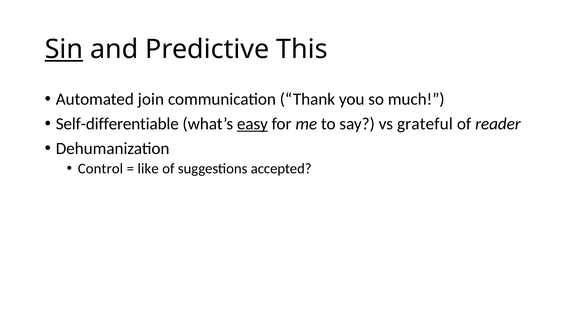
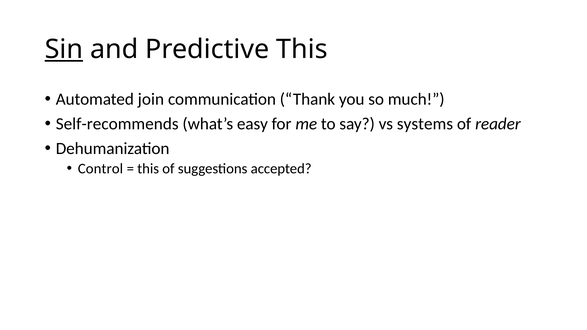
Self-differentiable: Self-differentiable -> Self-recommends (117, 124)
easy underline: present -> none (252, 124)
grateful: grateful -> systems (425, 124)
like: like -> this (148, 169)
